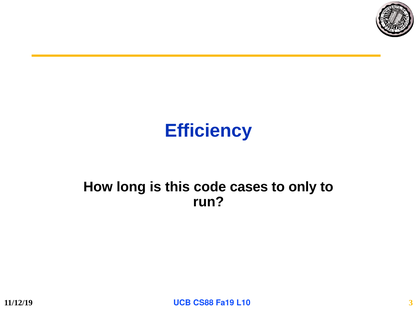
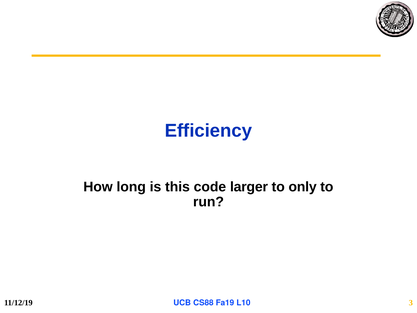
cases: cases -> larger (249, 187)
